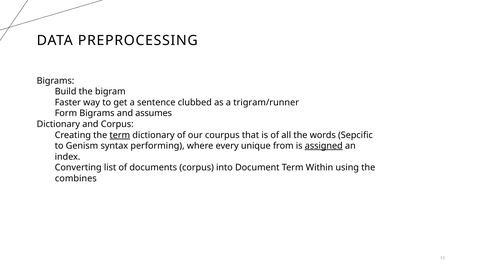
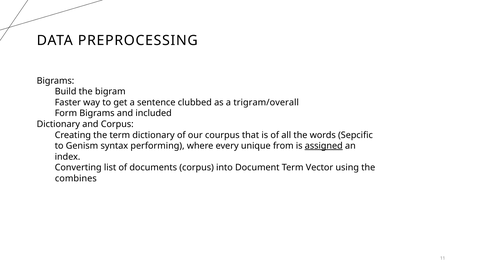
trigram/runner: trigram/runner -> trigram/overall (266, 103)
assumes: assumes -> included (154, 113)
term underline: present -> none (120, 135)
Within: Within -> Vector (320, 168)
